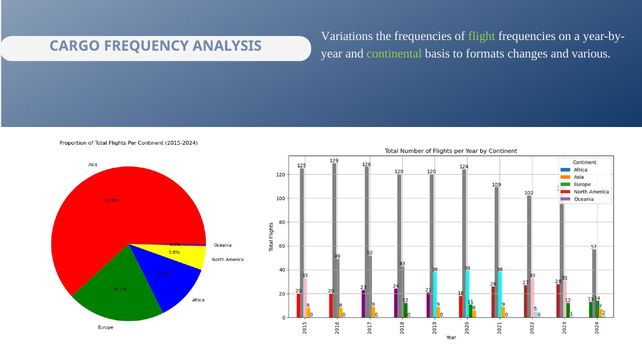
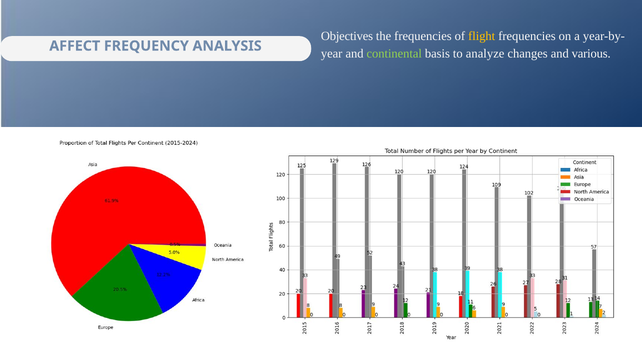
Variations: Variations -> Objectives (347, 36)
flight colour: light green -> yellow (482, 36)
CARGO: CARGO -> AFFECT (75, 46)
formats: formats -> analyze (485, 53)
